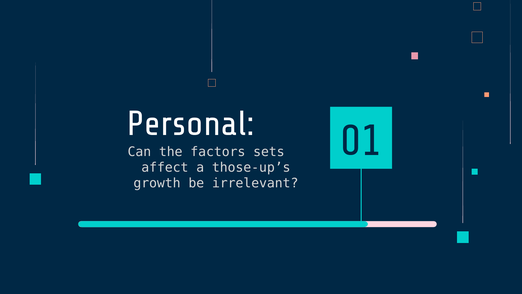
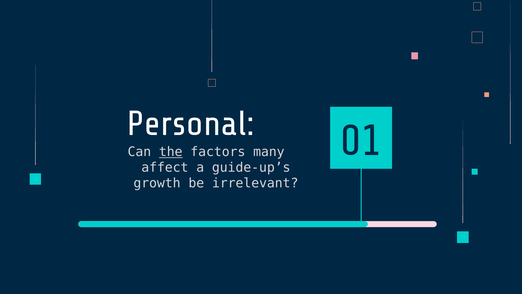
the underline: none -> present (171, 152)
sets: sets -> many (269, 152)
those-up’s: those-up’s -> guide-up’s (251, 167)
